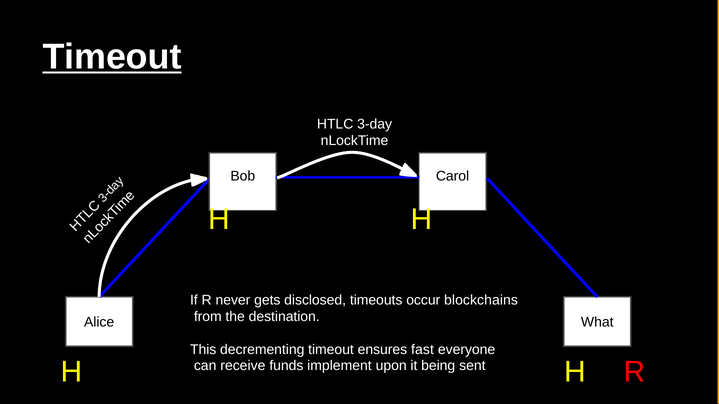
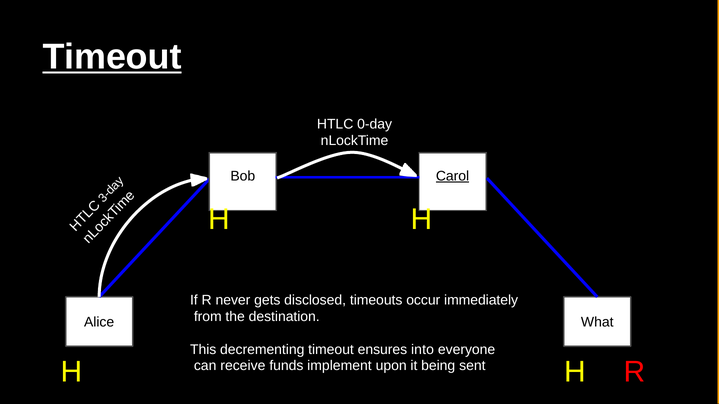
3-day: 3-day -> 0-day (375, 124)
Carol underline: none -> present (453, 176)
blockchains: blockchains -> immediately (481, 300)
fast: fast -> into (422, 350)
